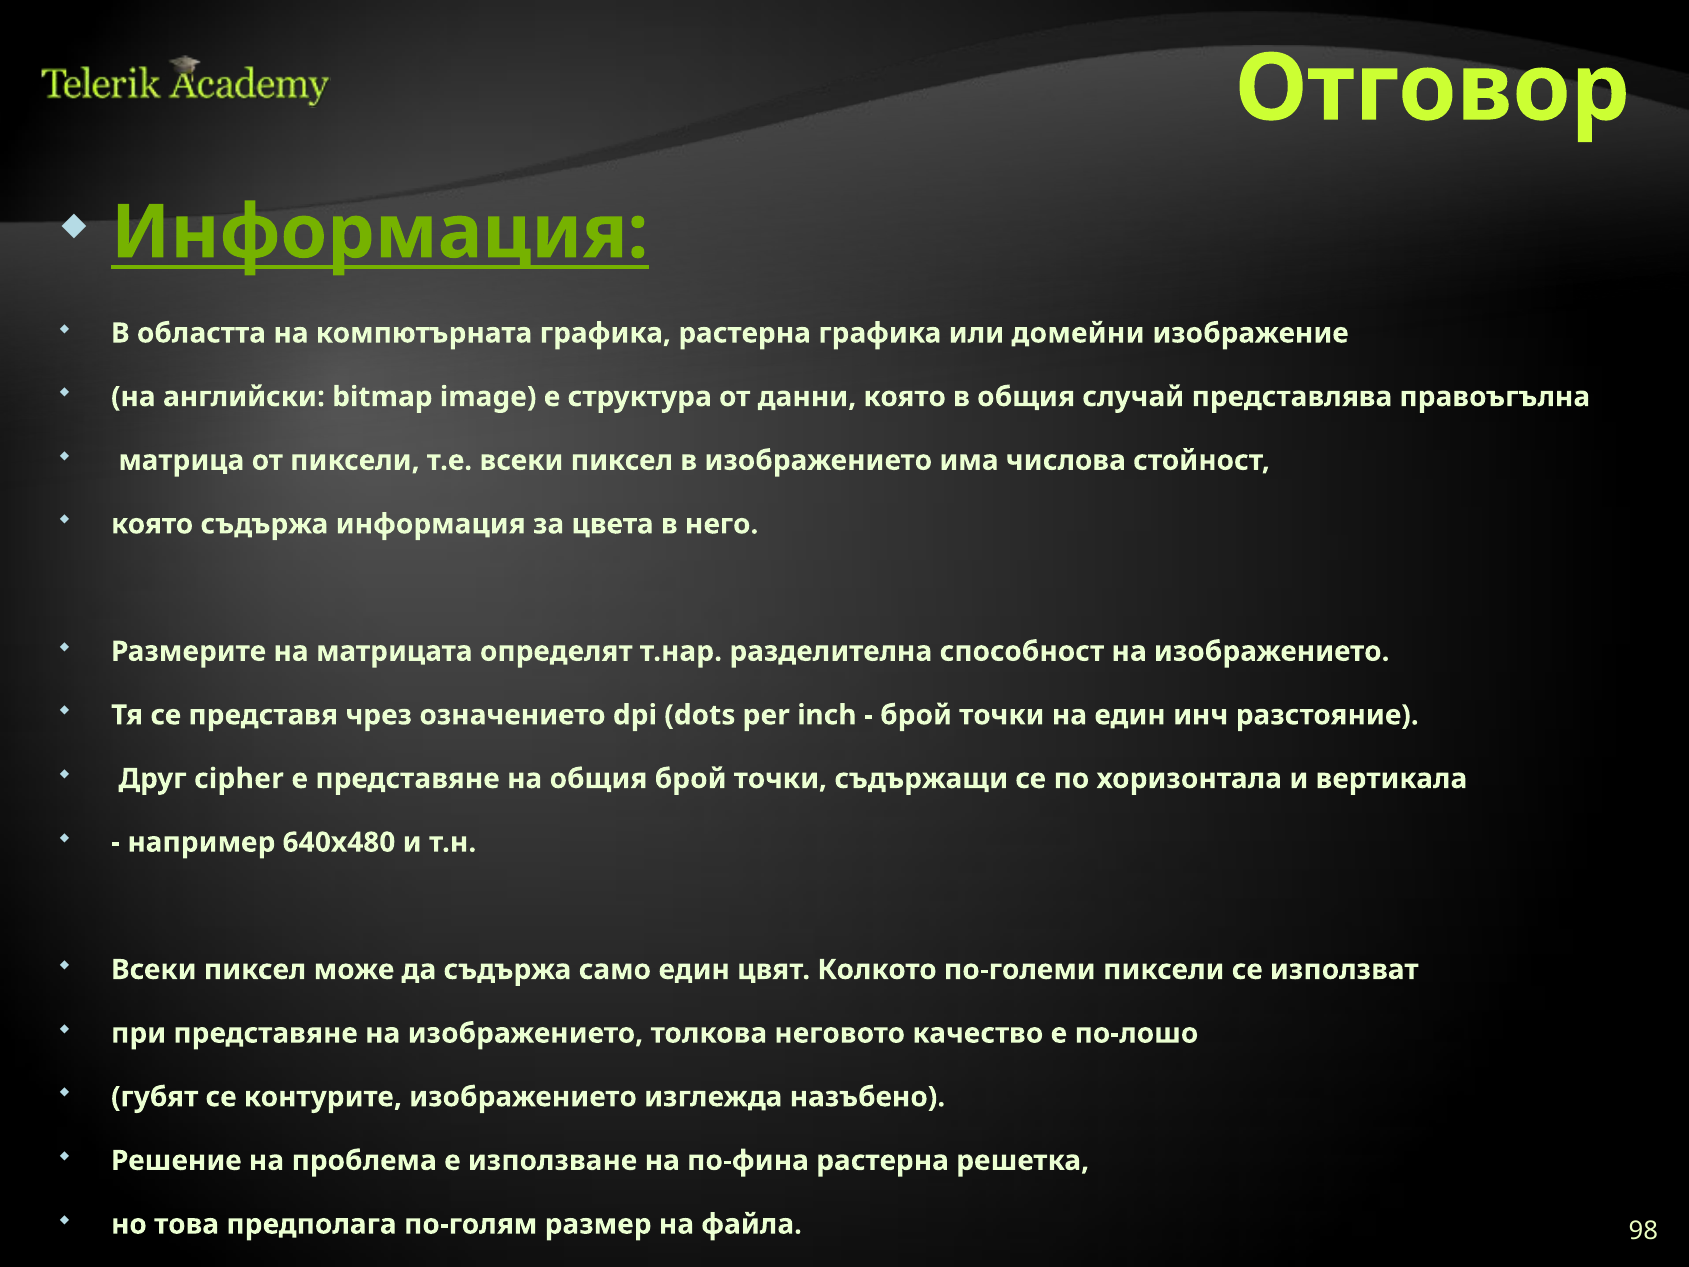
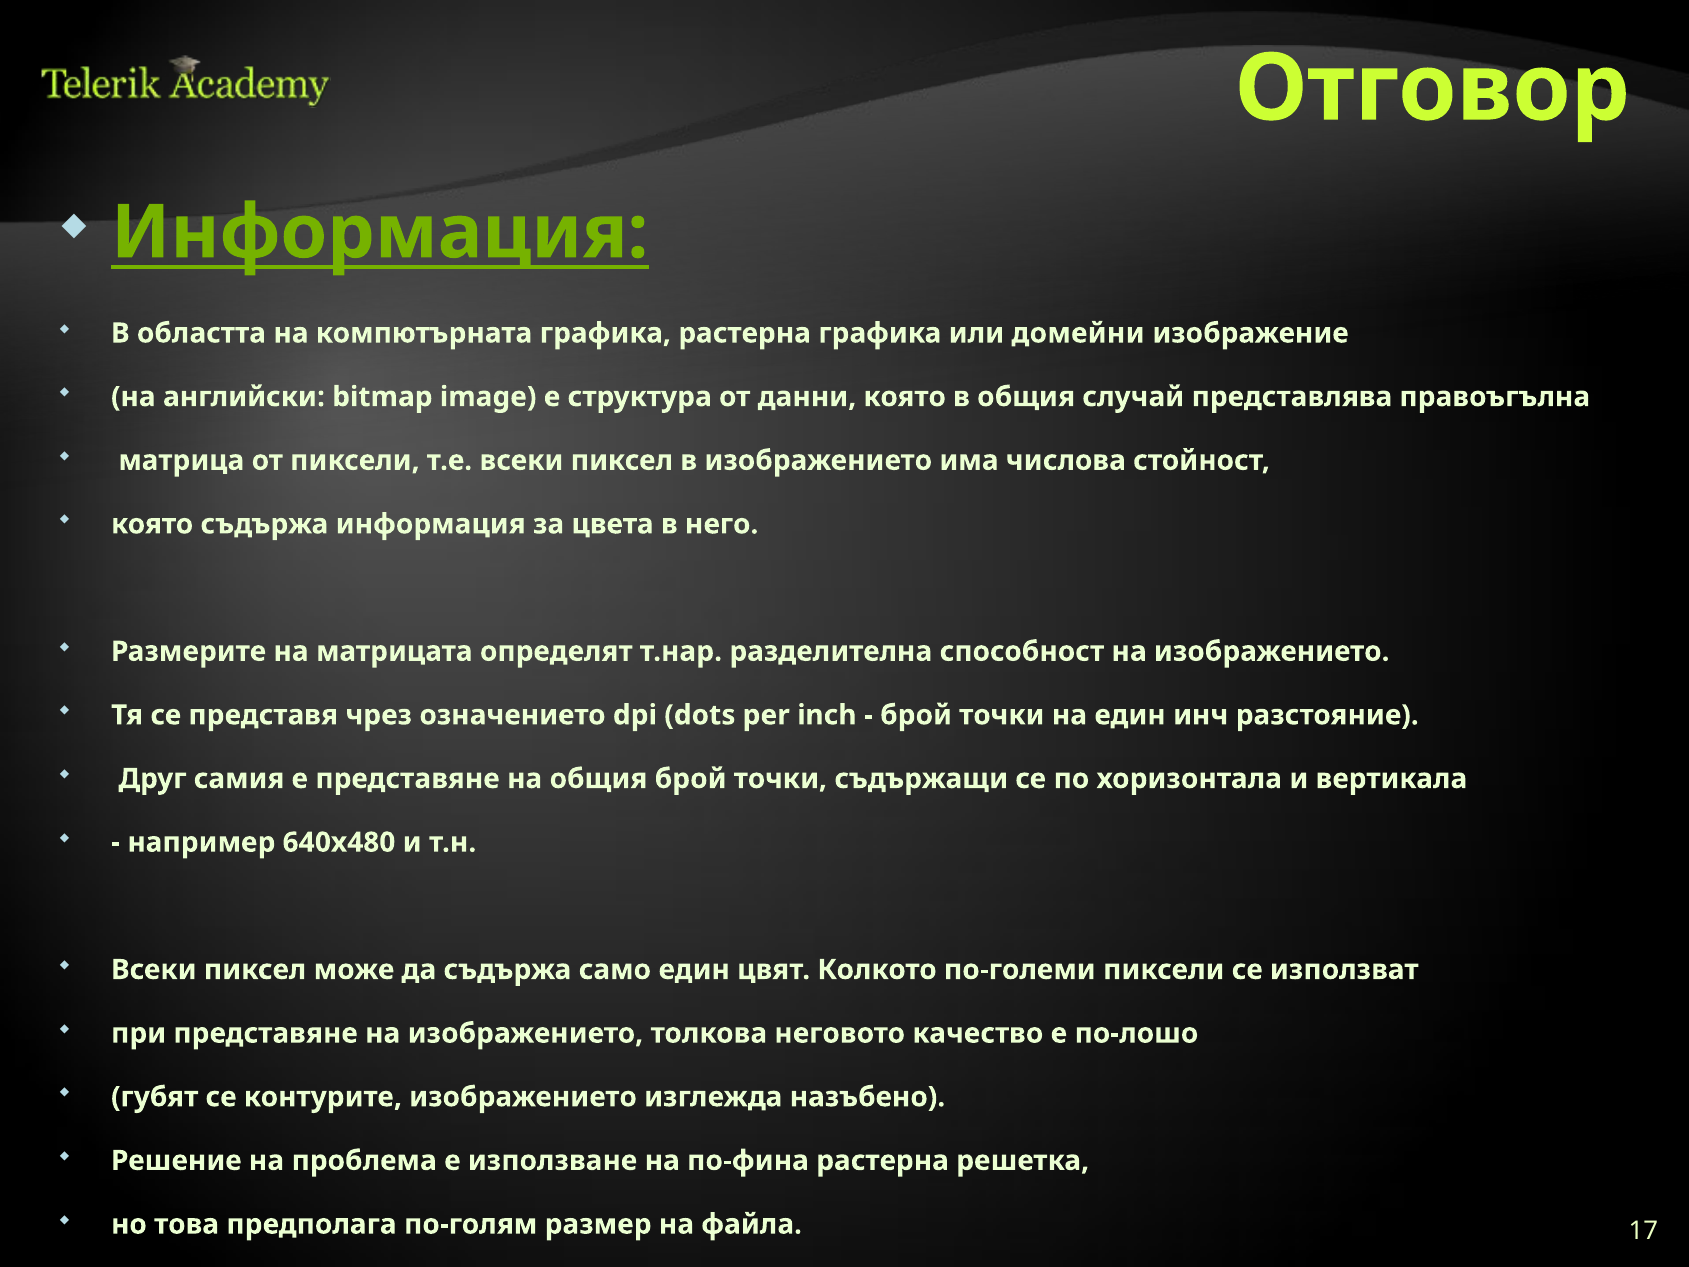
cipher: cipher -> самия (239, 779)
98: 98 -> 17 (1643, 1231)
